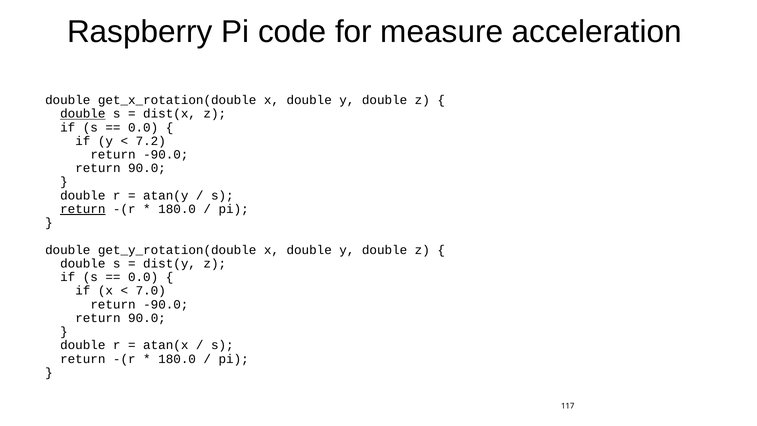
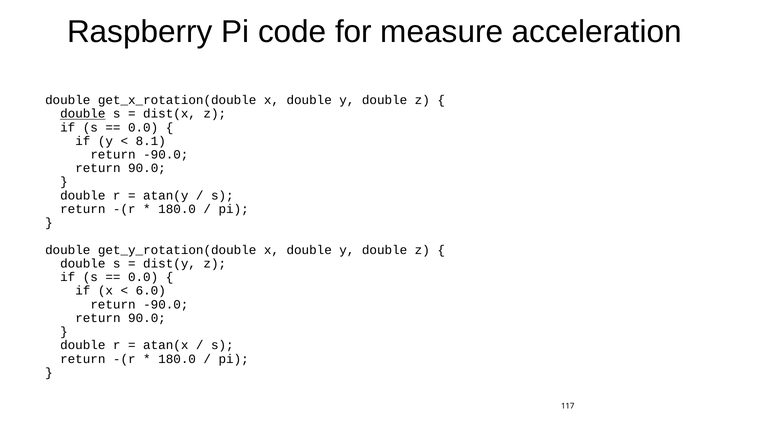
7.2: 7.2 -> 8.1 (151, 141)
return underline: present -> none (83, 209)
7.0: 7.0 -> 6.0 (151, 291)
